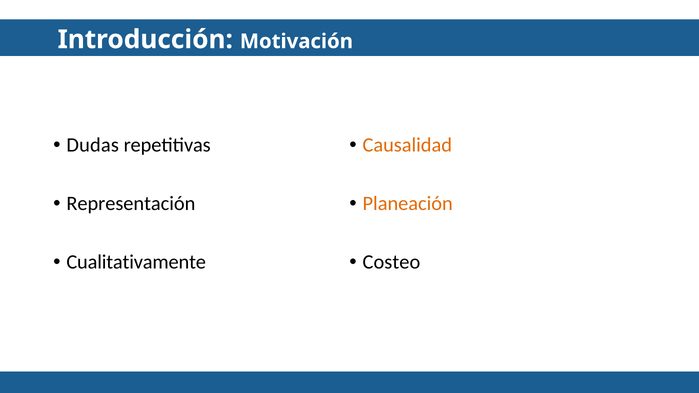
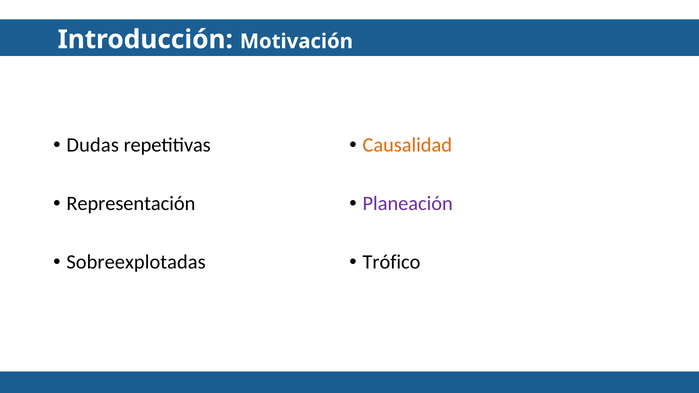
Planeación colour: orange -> purple (408, 204)
Cualitativamente: Cualitativamente -> Sobreexplotadas (136, 262)
Costeo: Costeo -> Trófico (391, 262)
